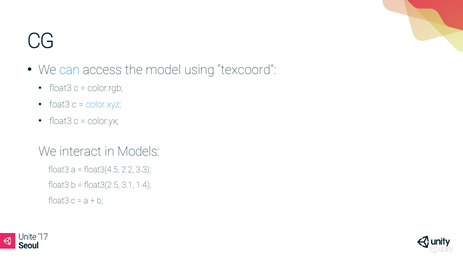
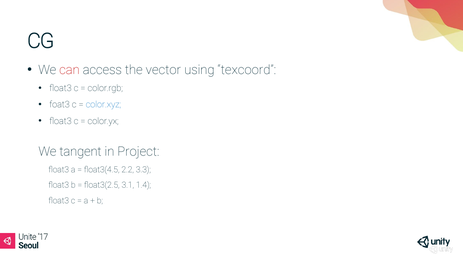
can colour: blue -> red (69, 70)
model: model -> vector (163, 70)
interact: interact -> tangent (81, 152)
Models: Models -> Project (138, 152)
